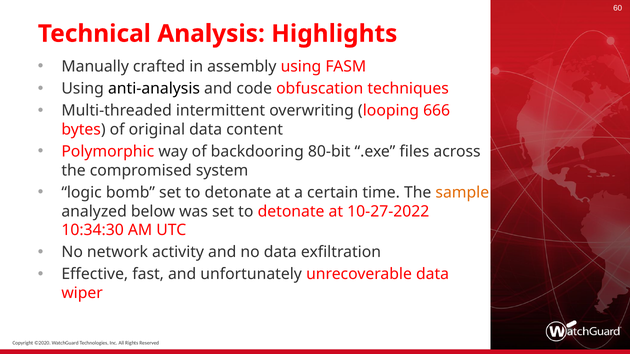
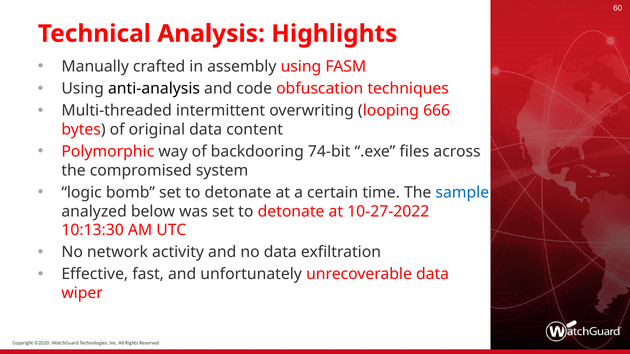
80-bit: 80-bit -> 74-bit (329, 152)
sample colour: orange -> blue (462, 193)
10:34:30: 10:34:30 -> 10:13:30 (93, 231)
